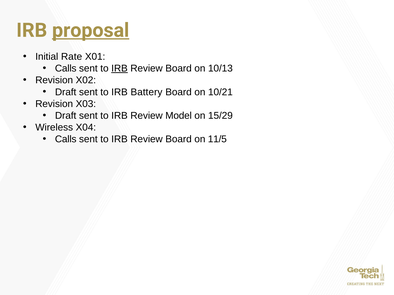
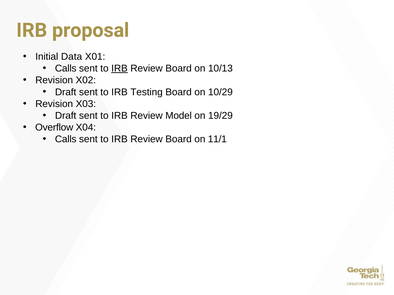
proposal underline: present -> none (91, 30)
Rate: Rate -> Data (72, 57)
Battery: Battery -> Testing (147, 92)
10/21: 10/21 -> 10/29 (220, 92)
15/29: 15/29 -> 19/29 (220, 116)
Wireless: Wireless -> Overflow (54, 128)
11/5: 11/5 -> 11/1 (217, 139)
